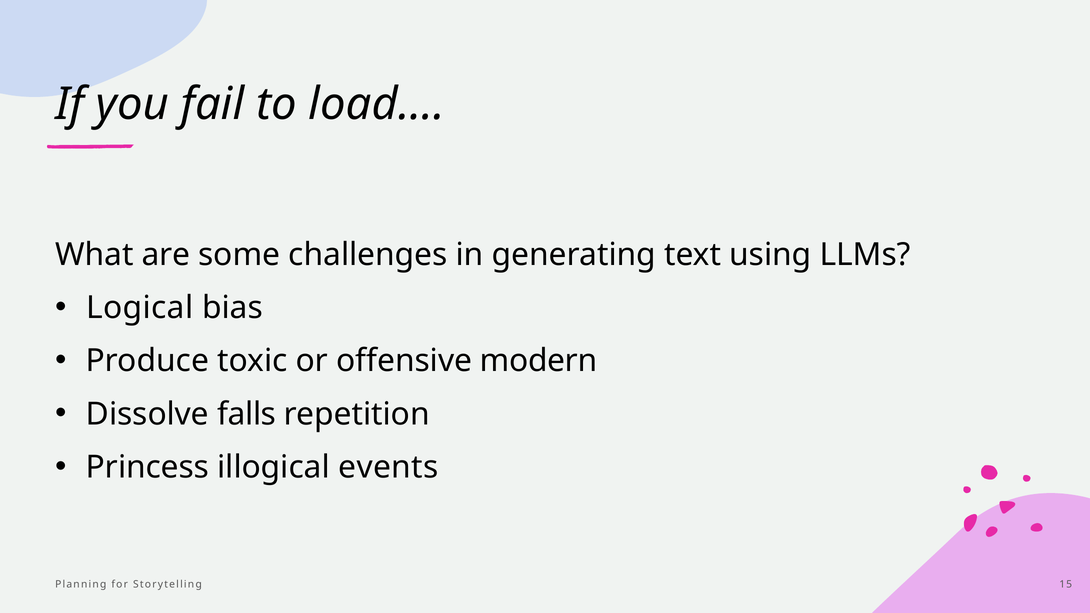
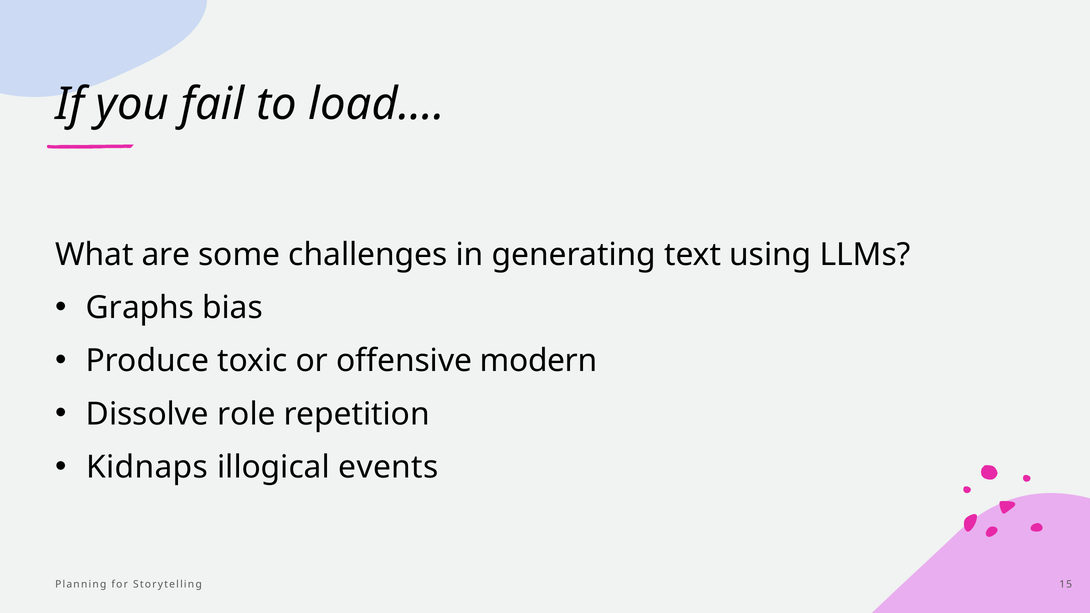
Logical: Logical -> Graphs (140, 308)
falls: falls -> role (246, 414)
Princess: Princess -> Kidnaps (147, 468)
